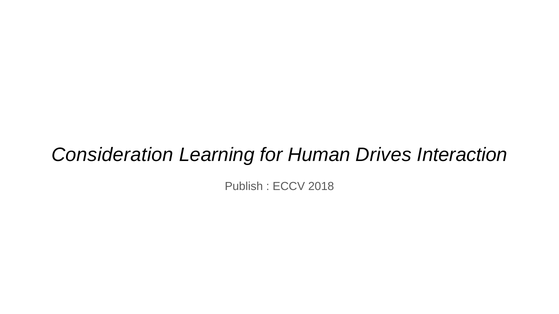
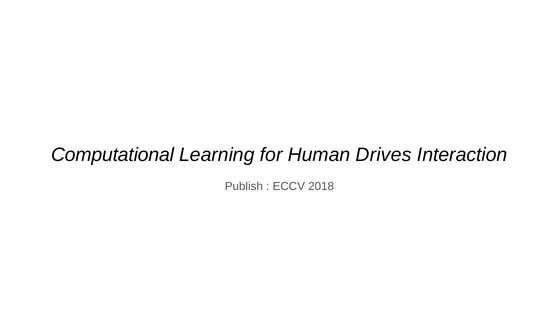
Consideration: Consideration -> Computational (113, 155)
